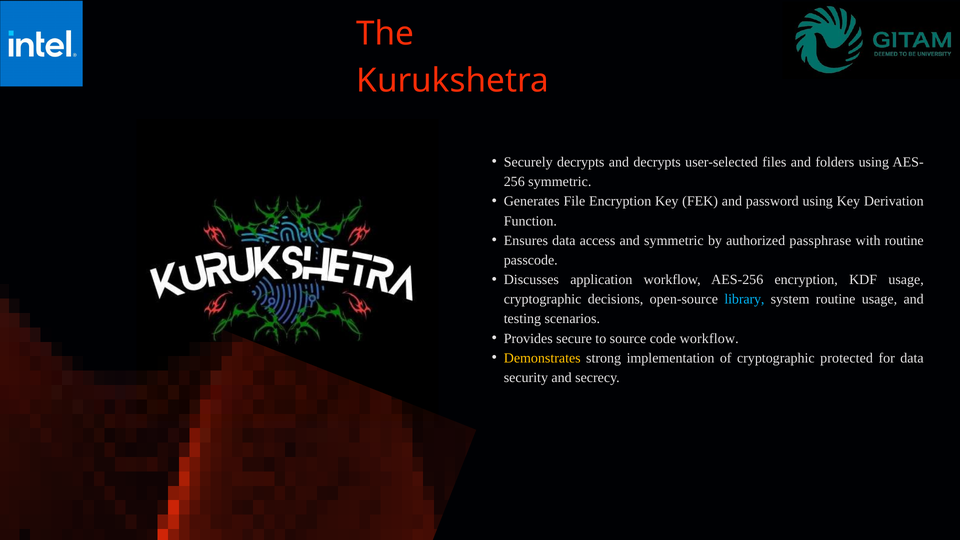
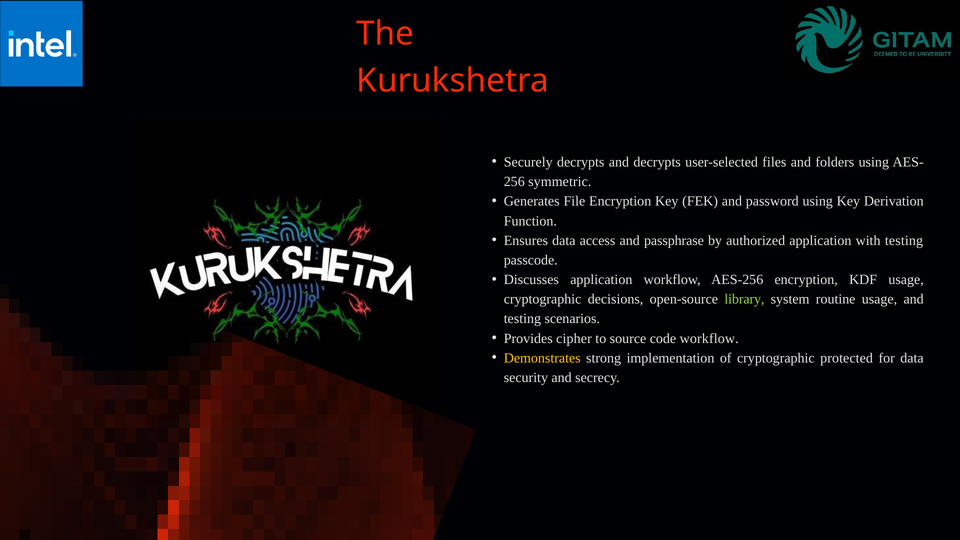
and symmetric: symmetric -> passphrase (674, 240)
authorized passphrase: passphrase -> application (820, 240)
with routine: routine -> testing (904, 240)
library colour: light blue -> light green (744, 299)
secure: secure -> cipher (574, 338)
